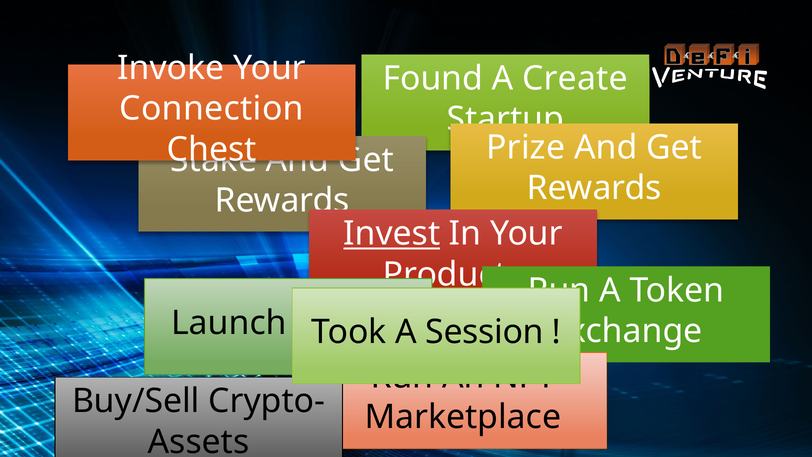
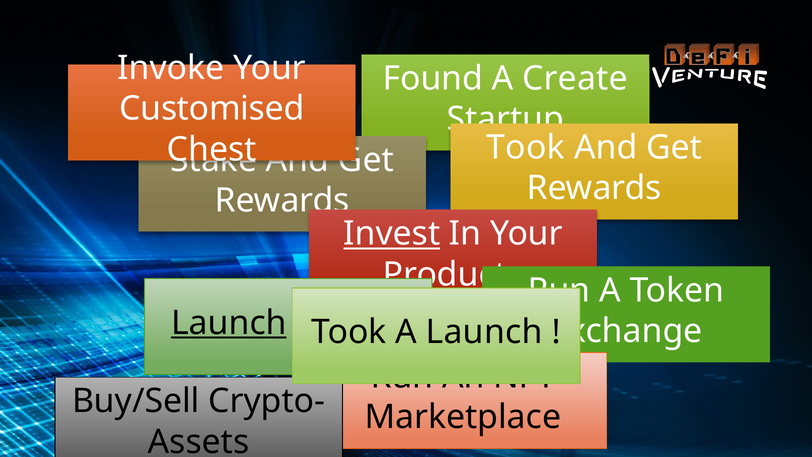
Connection: Connection -> Customised (212, 109)
Prize: Prize -> Took (526, 147)
Launch underline: none -> present (229, 323)
A Session: Session -> Launch (484, 332)
